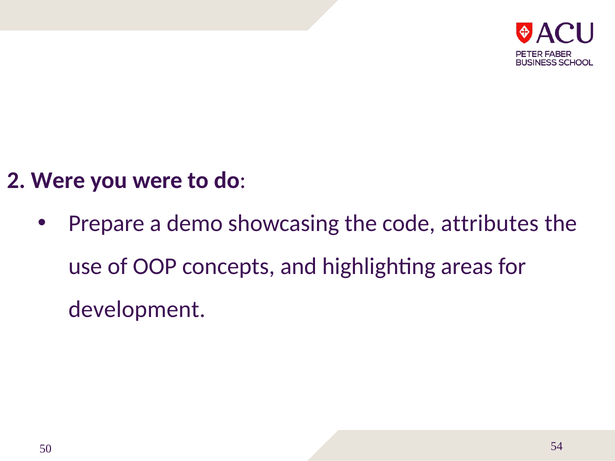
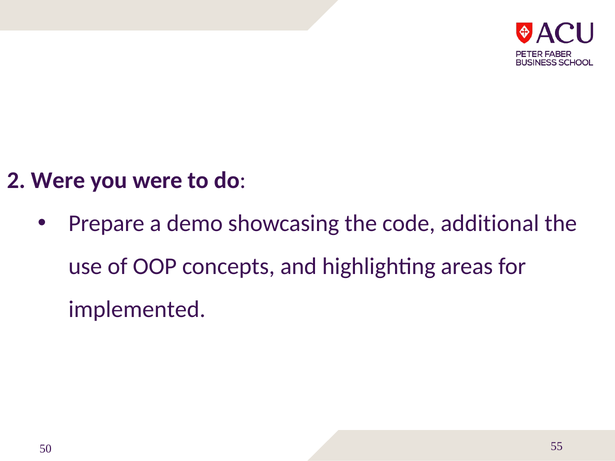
attributes: attributes -> additional (490, 224)
development: development -> implemented (137, 310)
54: 54 -> 55 (557, 447)
